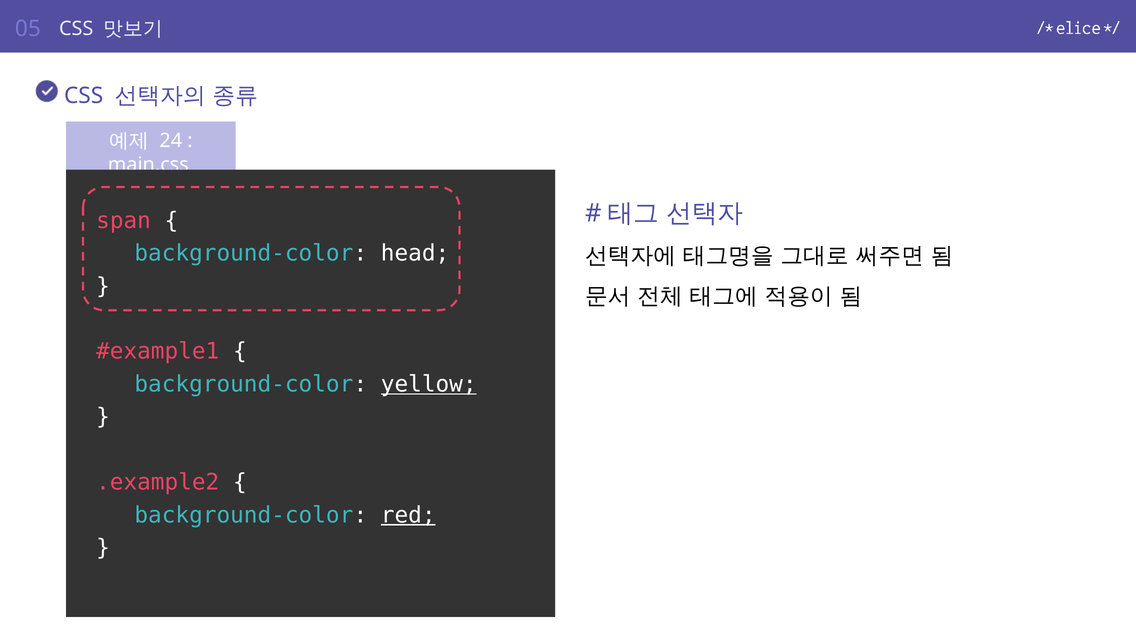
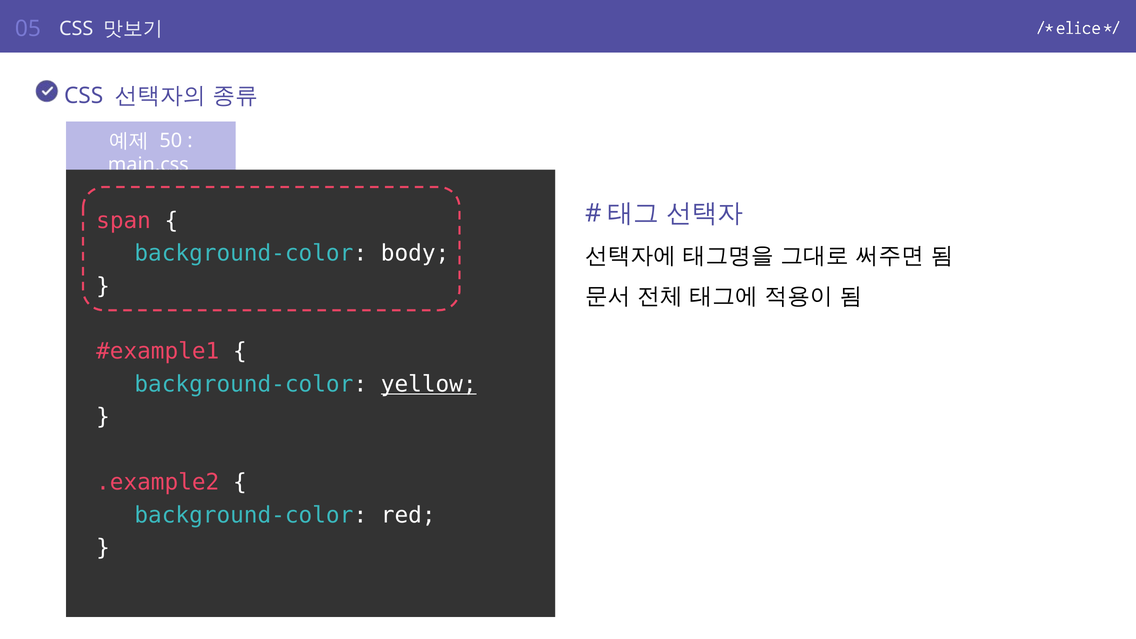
24: 24 -> 50 (171, 141)
head: head -> body (415, 253)
red underline: present -> none (408, 515)
